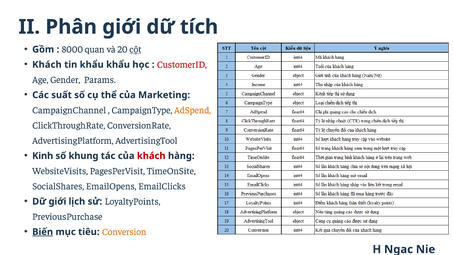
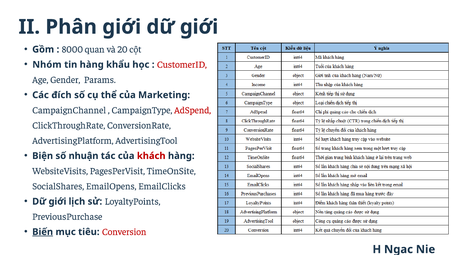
tích: tích -> giới (199, 27)
cột underline: present -> none (135, 49)
Khách: Khách -> Nhóm (47, 65)
tin khẩu: khẩu -> hàng (92, 65)
suất: suất -> đích (61, 95)
AdSpend colour: orange -> red (193, 110)
Kinh: Kinh -> Biện (43, 156)
khung: khung -> nhuận (84, 156)
Conversion colour: orange -> red (124, 232)
